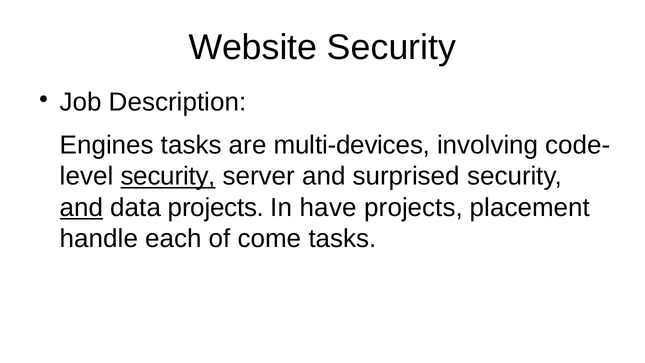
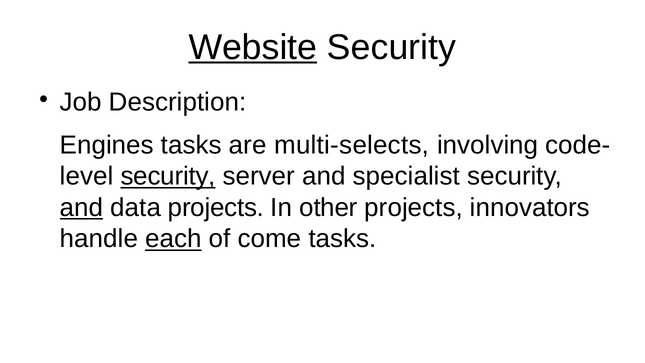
Website underline: none -> present (253, 47)
multi-devices: multi-devices -> multi-selects (352, 145)
surprised: surprised -> specialist (406, 176)
have: have -> other (328, 208)
placement: placement -> innovators (530, 208)
each underline: none -> present (173, 239)
